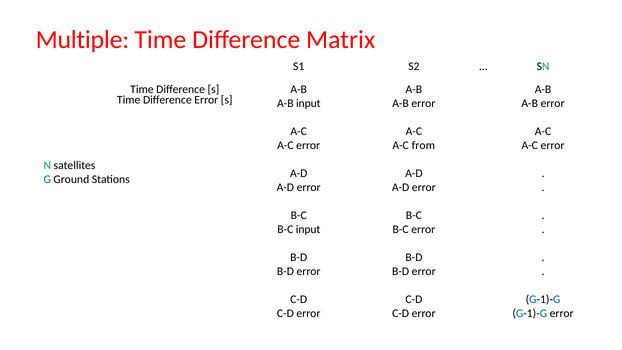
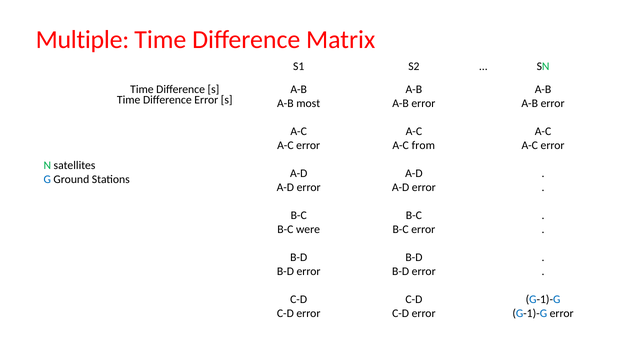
A-B input: input -> most (308, 103)
B-C input: input -> were (308, 229)
